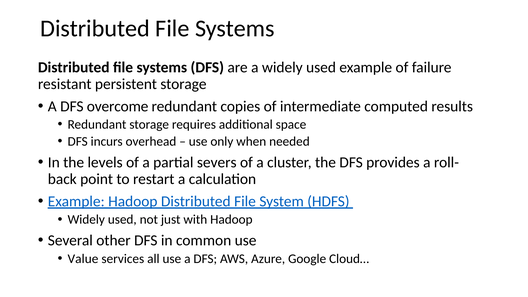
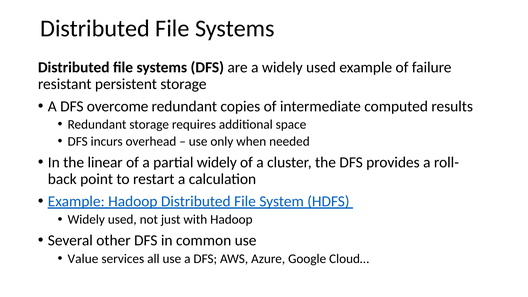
levels: levels -> linear (105, 162)
partial severs: severs -> widely (217, 162)
